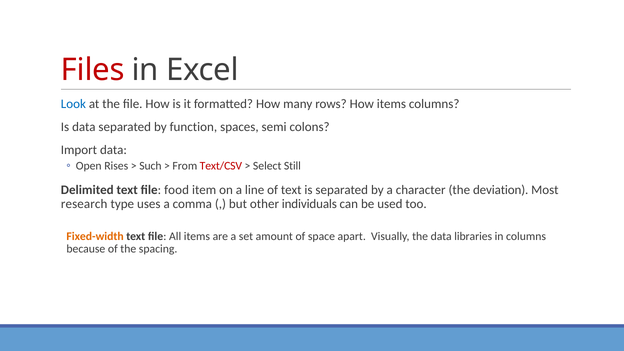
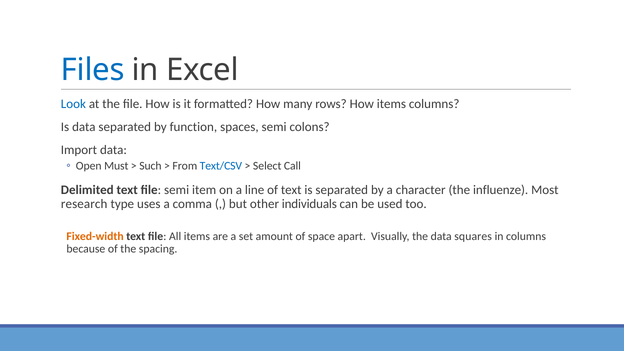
Files colour: red -> blue (93, 70)
Rises: Rises -> Must (116, 166)
Text/CSV colour: red -> blue (221, 166)
Still: Still -> Call (292, 166)
file food: food -> semi (177, 190)
deviation: deviation -> influenze (501, 190)
libraries: libraries -> squares (473, 236)
